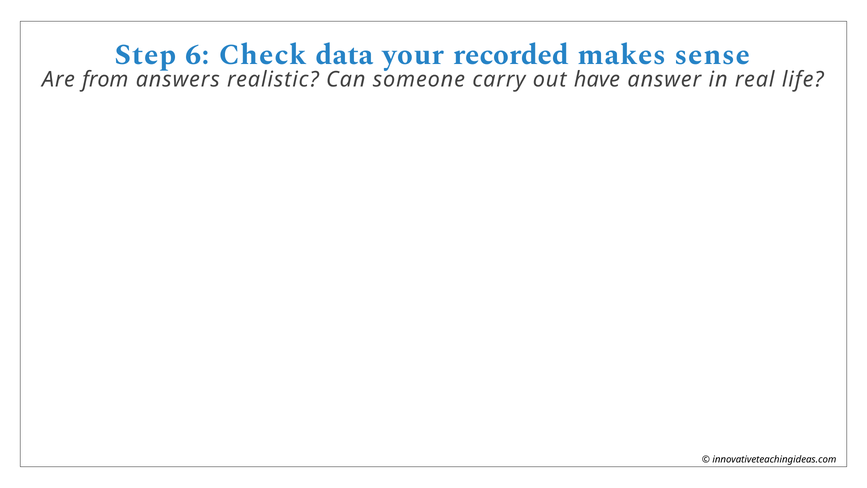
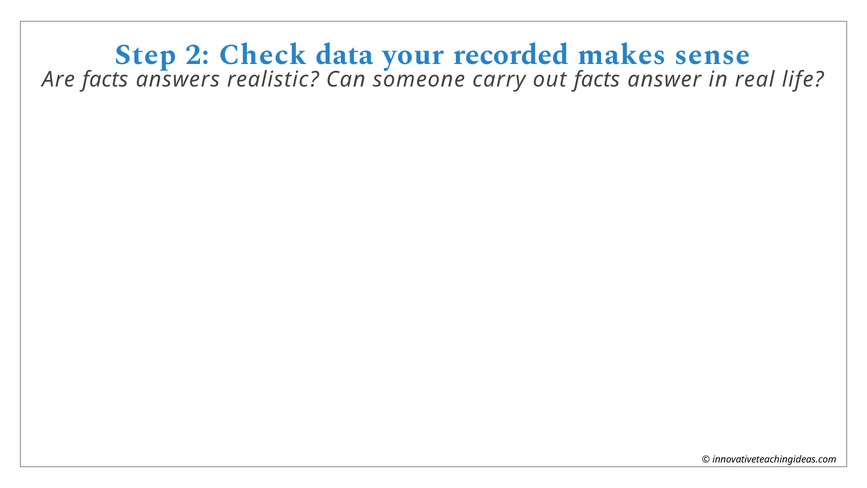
6: 6 -> 2 (197, 55)
Are from: from -> facts (105, 79)
out have: have -> facts (597, 79)
